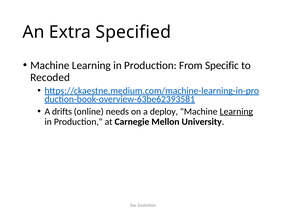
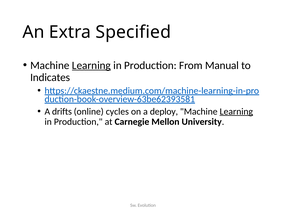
Learning underline: none -> present (91, 65)
Specific: Specific -> Manual (222, 65)
Recoded: Recoded -> Indicates (50, 77)
needs: needs -> cycles (117, 111)
